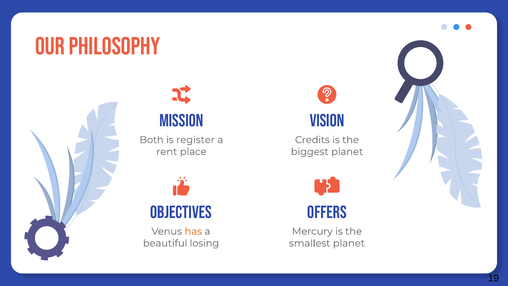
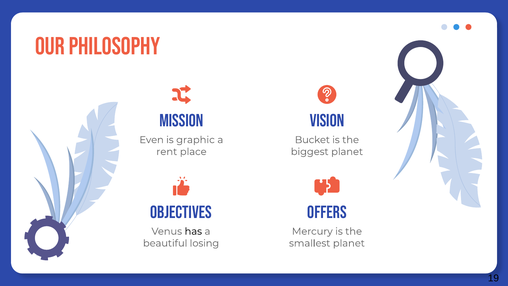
Both: Both -> Even (152, 140)
register: register -> graphic (195, 140)
Credits: Credits -> Bucket (312, 140)
has colour: orange -> black (193, 231)
